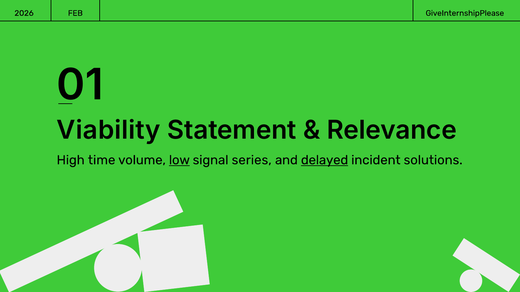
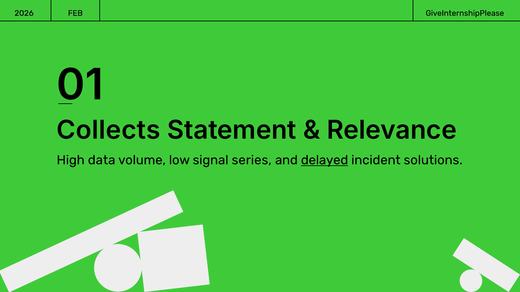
Viability: Viability -> Collects (109, 130)
time: time -> data (102, 160)
low underline: present -> none (179, 160)
